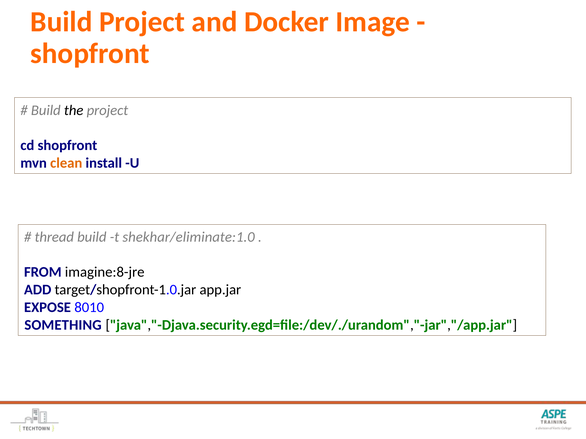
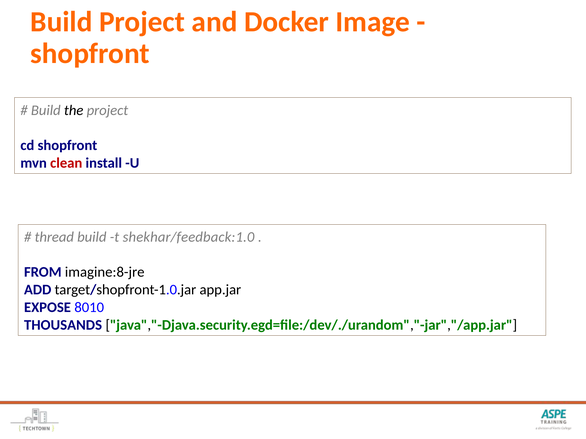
clean colour: orange -> red (66, 163)
shekhar/eliminate:1.0: shekhar/eliminate:1.0 -> shekhar/feedback:1.0 (189, 237)
SOMETHING: SOMETHING -> THOUSANDS (63, 325)
